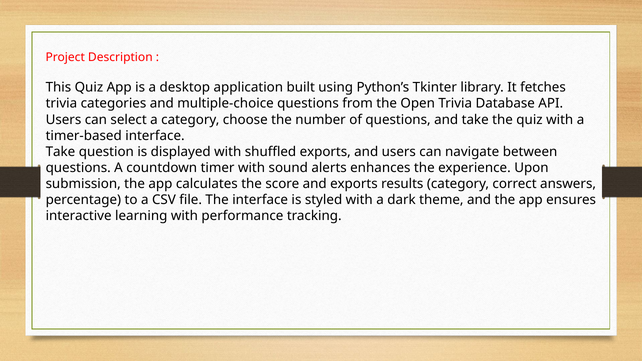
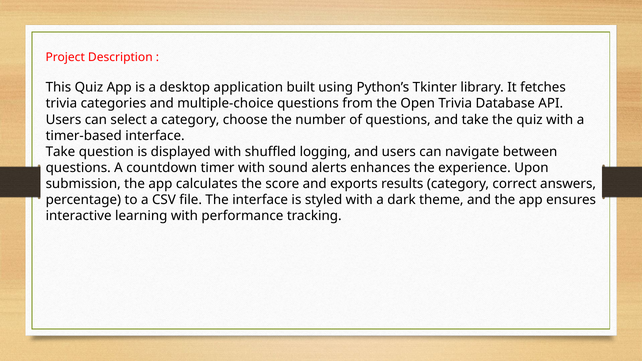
shuffled exports: exports -> logging (325, 152)
